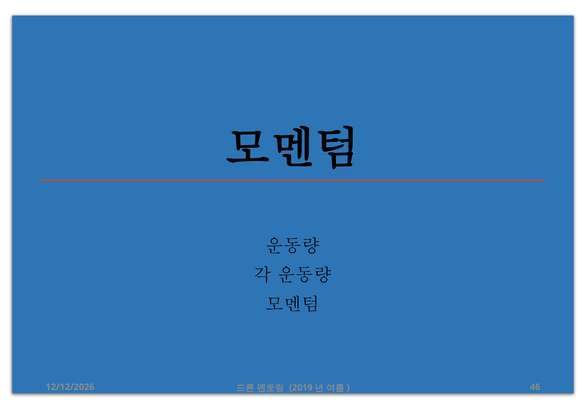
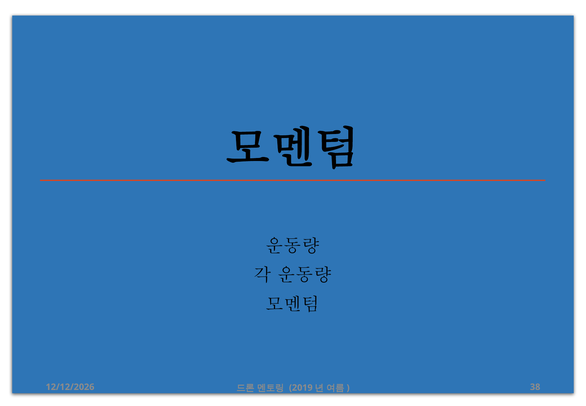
46: 46 -> 38 (535, 387)
